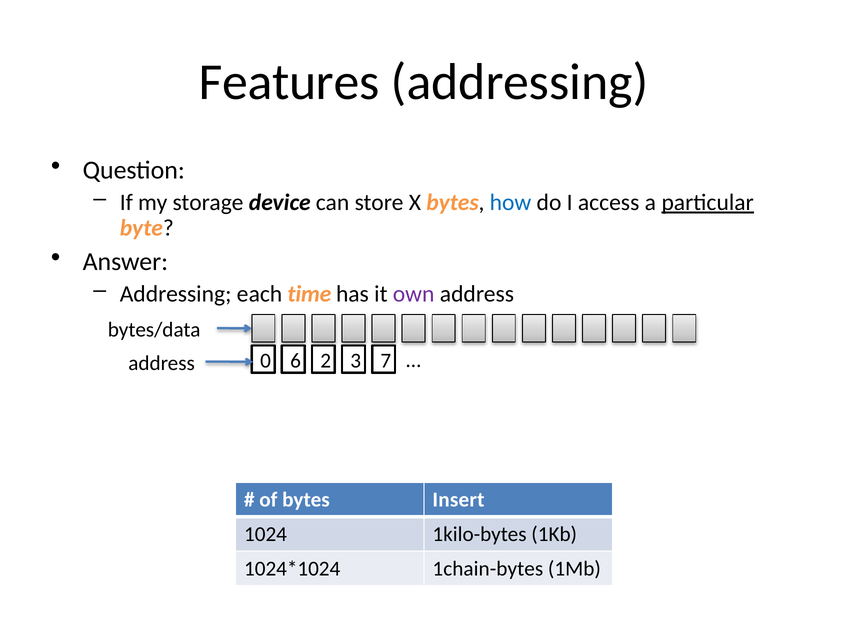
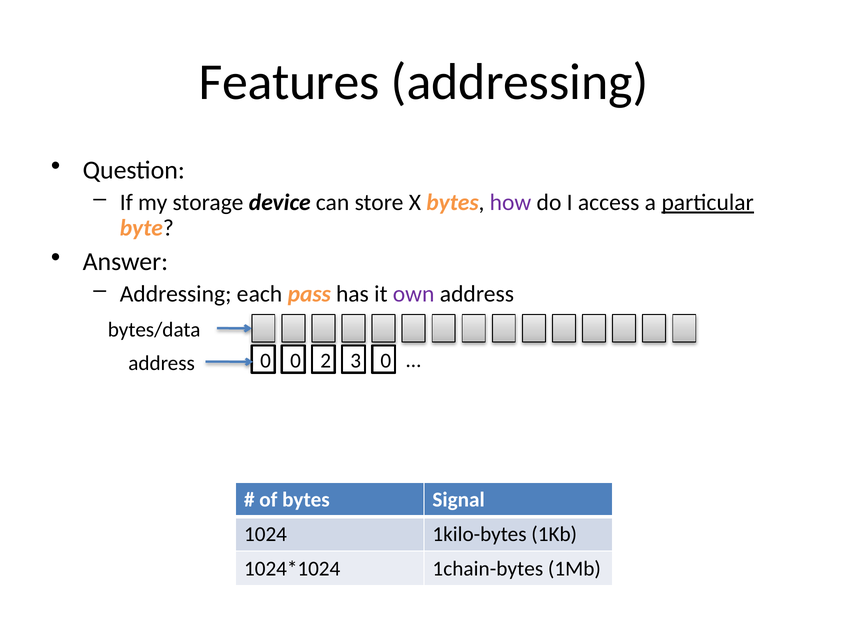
how colour: blue -> purple (510, 202)
time: time -> pass (309, 294)
0 6: 6 -> 0 (296, 361)
3 7: 7 -> 0 (386, 361)
Insert: Insert -> Signal (459, 500)
